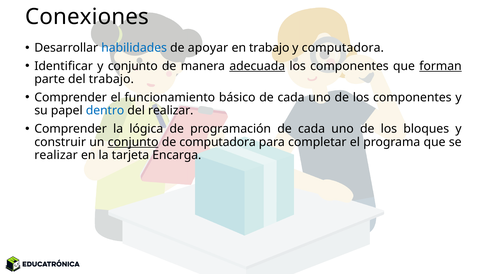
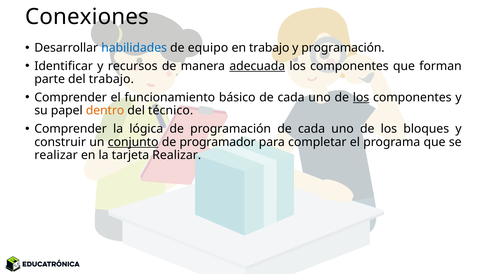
apoyar: apoyar -> equipo (208, 48)
y computadora: computadora -> programación (343, 48)
y conjunto: conjunto -> recursos (133, 66)
forman underline: present -> none (440, 66)
los underline: none -> present (361, 97)
dentro colour: blue -> orange (105, 111)
del realizar: realizar -> técnico (171, 111)
de computadora: computadora -> programador (218, 142)
tarjeta Encarga: Encarga -> Realizar (177, 155)
